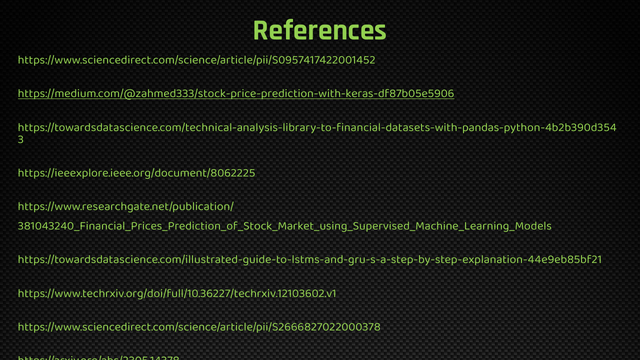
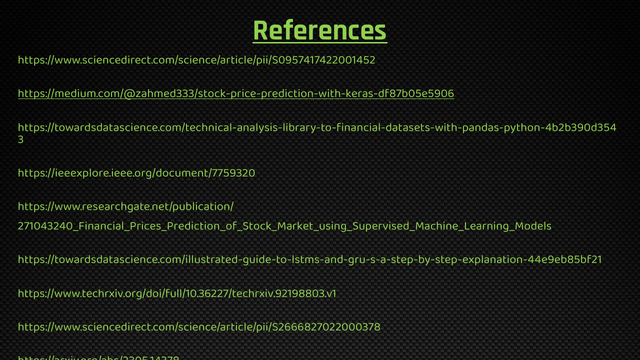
References underline: none -> present (320, 30)
https://ieeexplore.ieee.org/document/8062225: https://ieeexplore.ieee.org/document/8062225 -> https://ieeexplore.ieee.org/document/7759320 (137, 173)
381043240_Financial_Prices_Prediction_of_Stock_Market_using_Supervised_Machine_Learning_Models: 381043240_Financial_Prices_Prediction_of_Stock_Market_using_Supervised_Machine_Learning_Models -> 271043240_Financial_Prices_Prediction_of_Stock_Market_using_Supervised_Machine_Learning_Models (285, 226)
https://www.techrxiv.org/doi/full/10.36227/techrxiv.12103602.v1: https://www.techrxiv.org/doi/full/10.36227/techrxiv.12103602.v1 -> https://www.techrxiv.org/doi/full/10.36227/techrxiv.92198803.v1 (177, 293)
